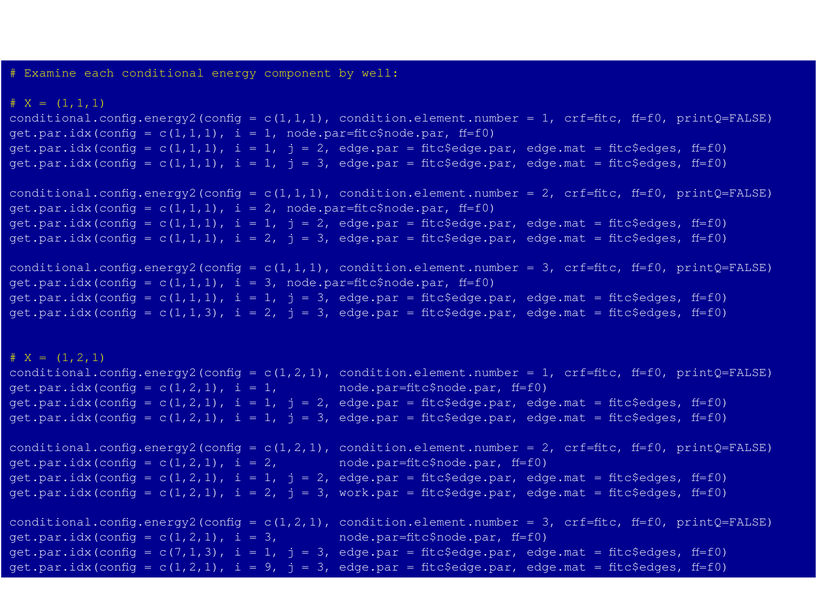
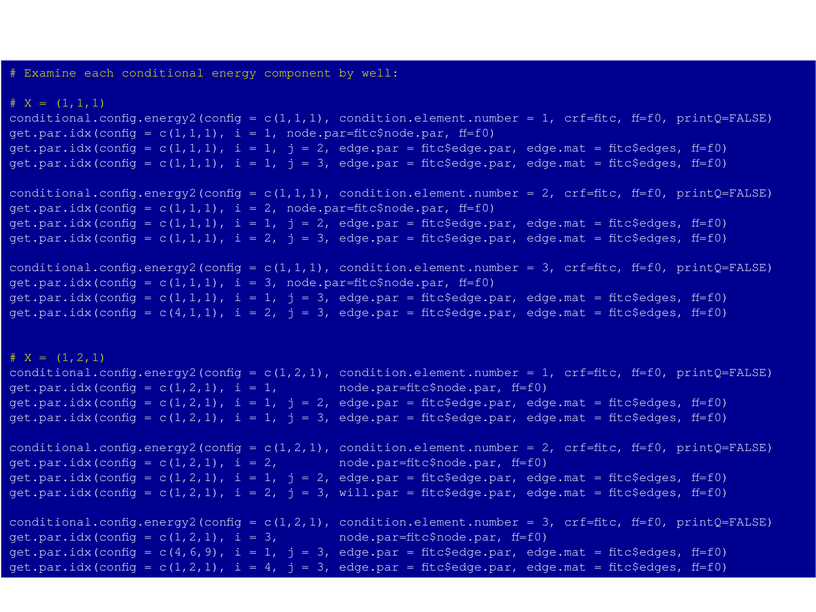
c(1,1,3: c(1,1,3 -> c(4,1,1 (193, 312)
work.par: work.par -> will.par (369, 492)
c(7,1,3: c(7,1,3 -> c(4,6,9 (193, 552)
9: 9 -> 4 (272, 567)
